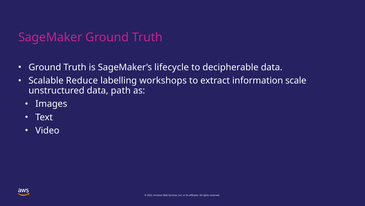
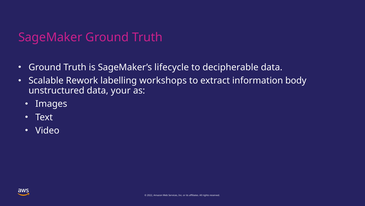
Reduce: Reduce -> Rework (82, 80)
scale: scale -> body (296, 80)
path: path -> your (121, 90)
